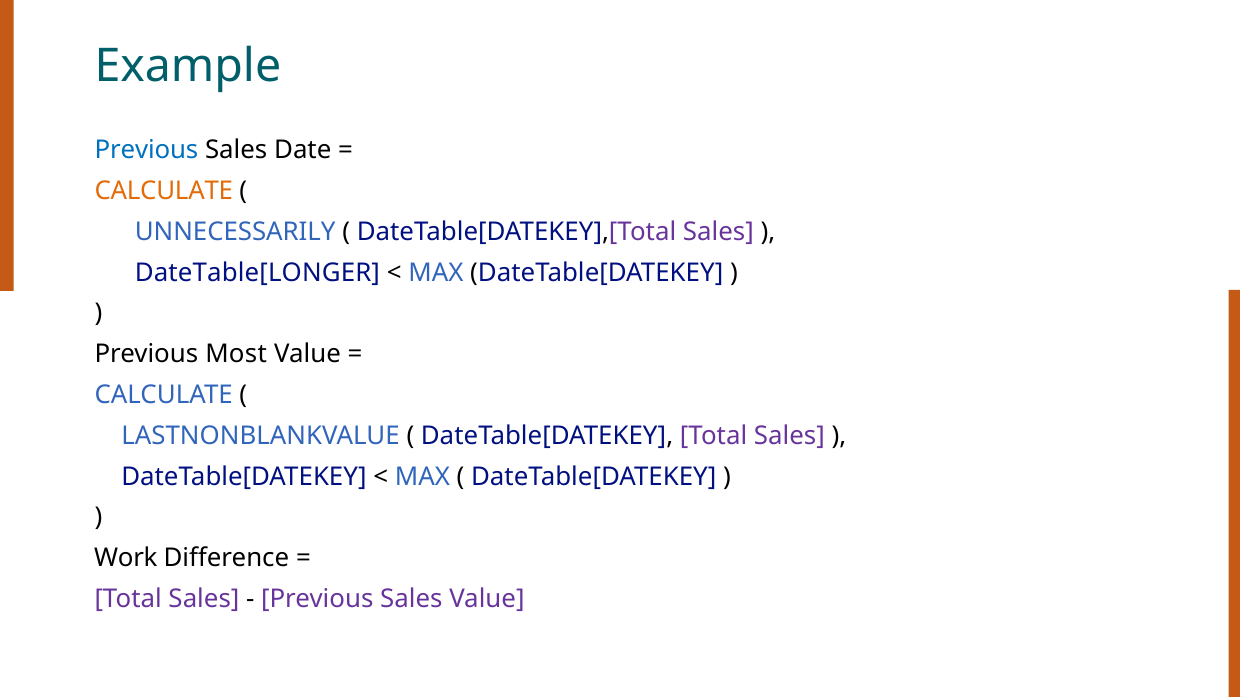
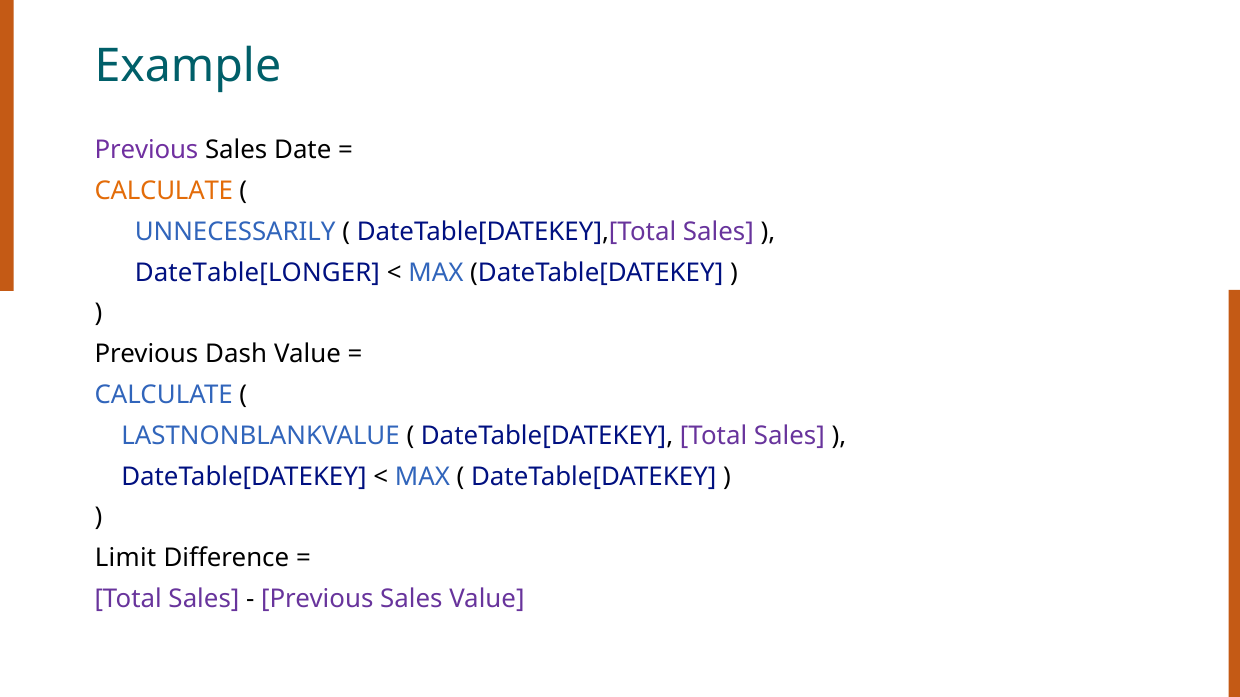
Previous colour: blue -> purple (146, 150)
Most: Most -> Dash (236, 354)
Work: Work -> Limit (126, 559)
